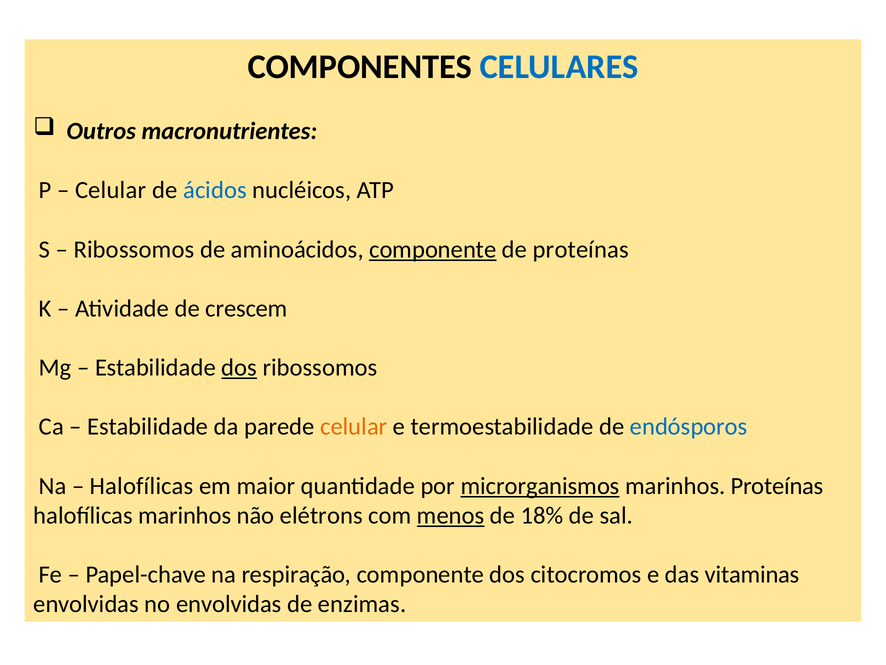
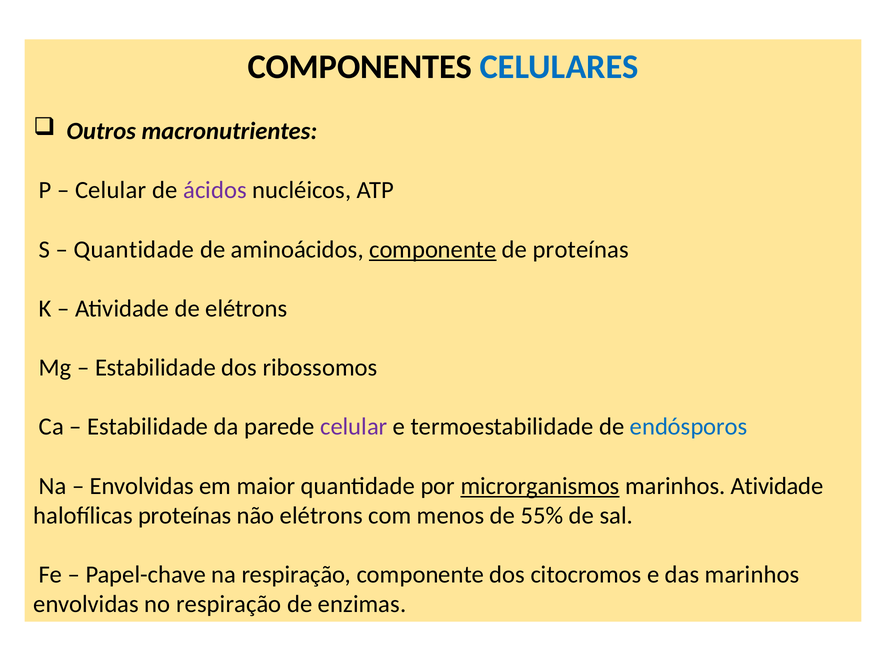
ácidos colour: blue -> purple (215, 190)
Ribossomos: Ribossomos -> Quantidade (134, 249)
de crescem: crescem -> elétrons (246, 308)
dos underline: present -> none (239, 367)
celular colour: orange -> purple (354, 427)
Halofílicas: Halofílicas -> Envolvidas (142, 486)
marinhos Proteínas: Proteínas -> Atividade (777, 486)
halofílicas marinhos: marinhos -> proteínas (185, 515)
menos underline: present -> none (451, 515)
18%: 18% -> 55% (542, 515)
das vitaminas: vitaminas -> marinhos (752, 574)
no envolvidas: envolvidas -> respiração (229, 604)
